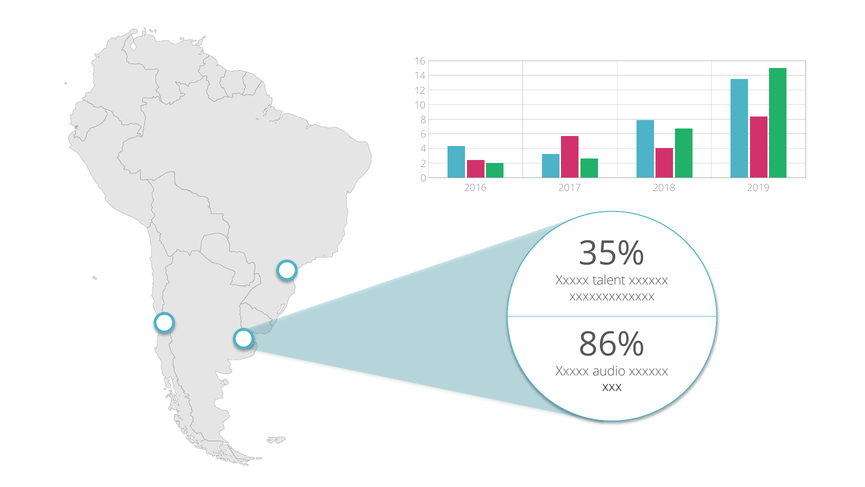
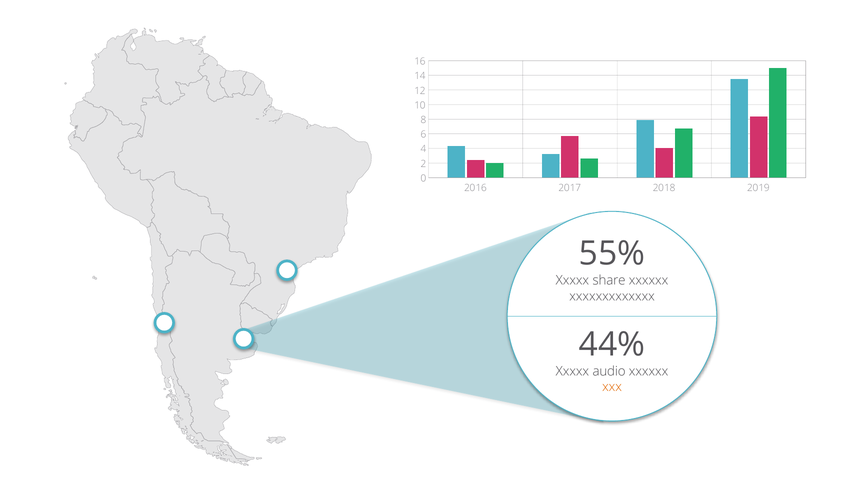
35%: 35% -> 55% (612, 254)
talent: talent -> share (609, 280)
86%: 86% -> 44% (612, 344)
xxx colour: black -> orange (612, 387)
